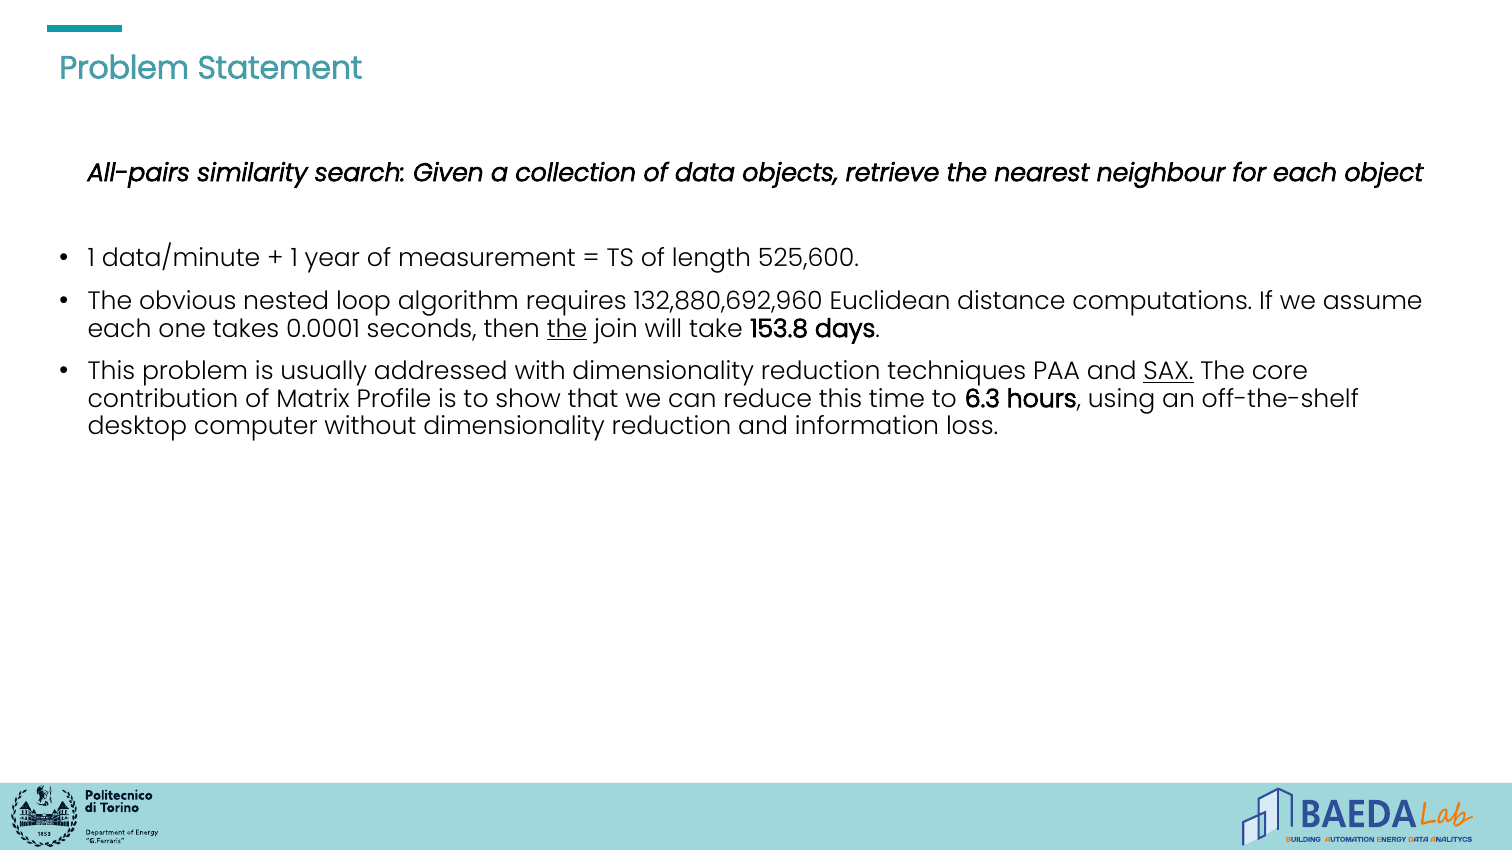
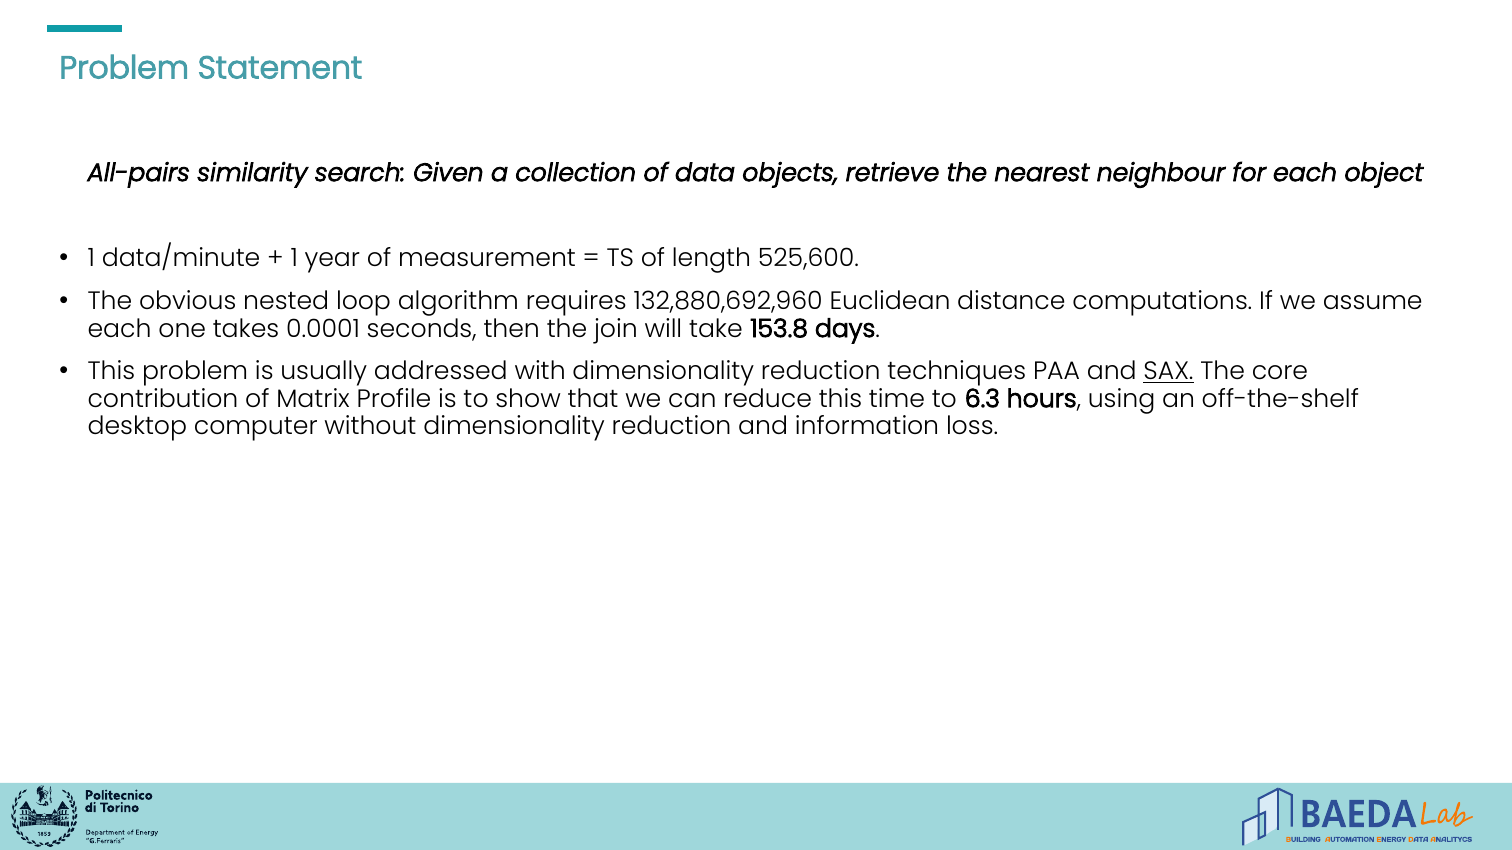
the underline: present -> none (567, 329)
